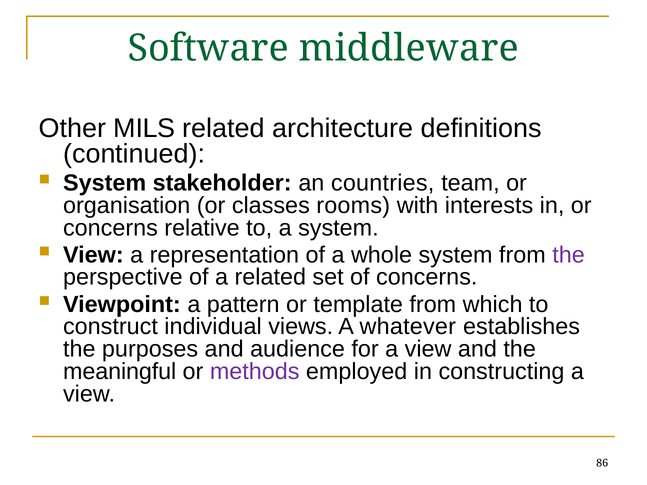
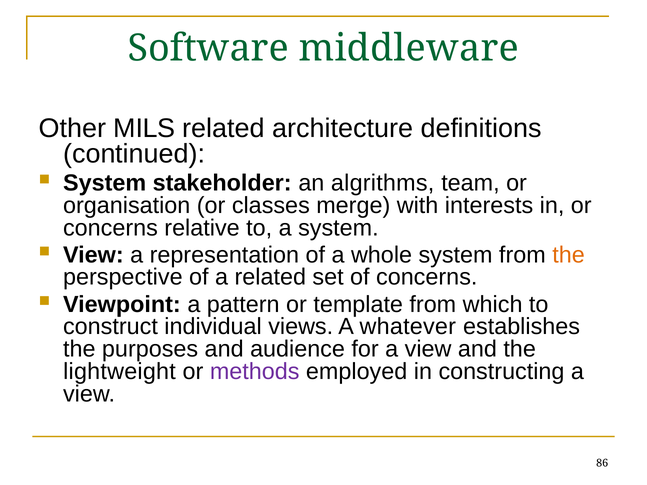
countries: countries -> algrithms (383, 183)
rooms: rooms -> merge (353, 206)
the colour: purple -> orange (569, 255)
meaningful: meaningful -> lightweight (119, 372)
